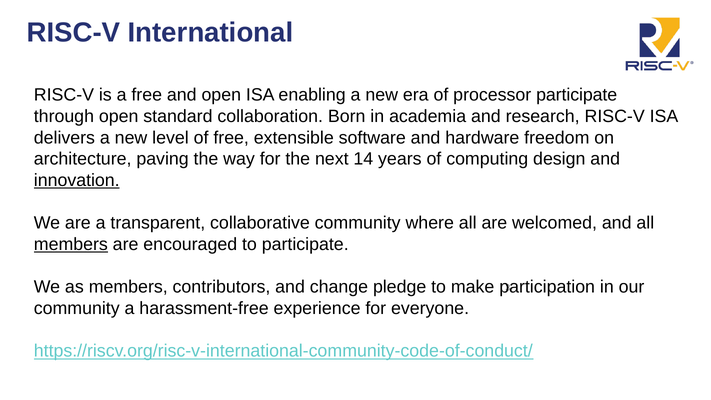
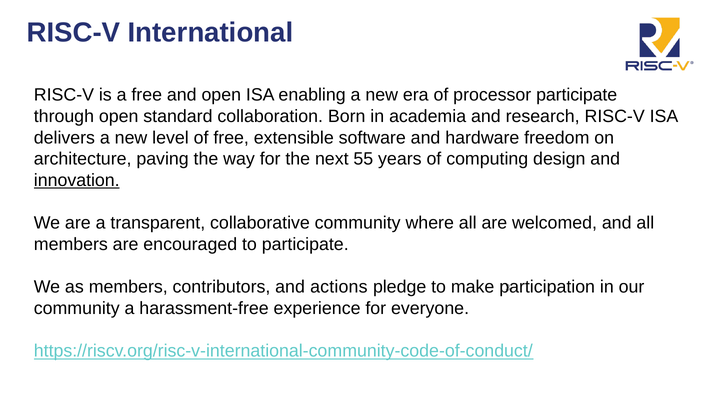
14: 14 -> 55 (363, 159)
members underline: present -> none (71, 244)
change: change -> actions (339, 287)
